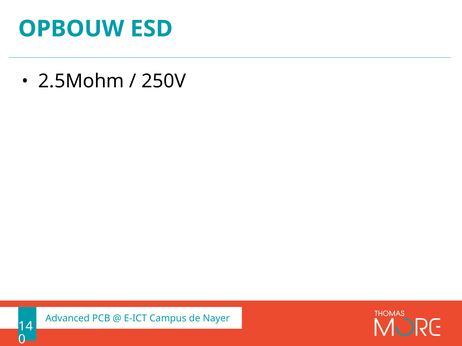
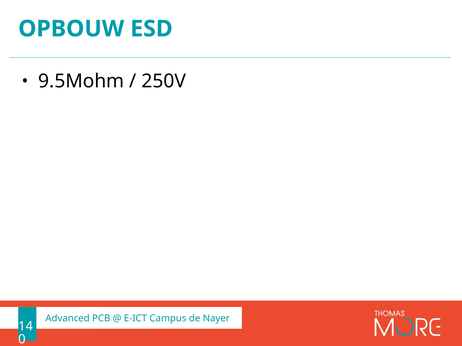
2.5Mohm: 2.5Mohm -> 9.5Mohm (81, 81)
